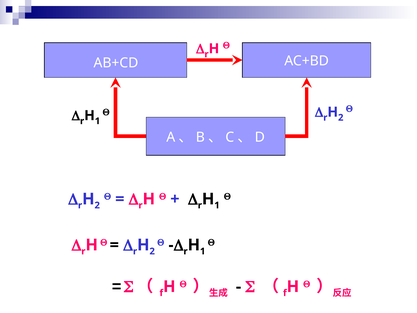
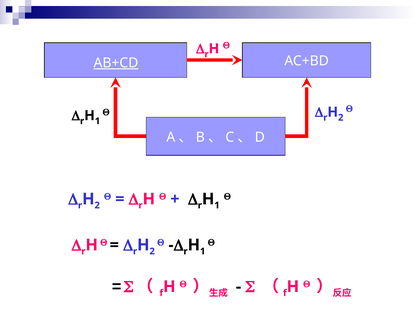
AB+CD underline: none -> present (116, 63)
